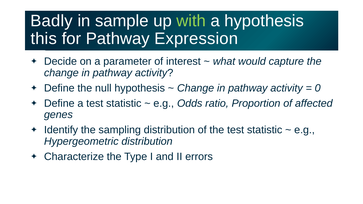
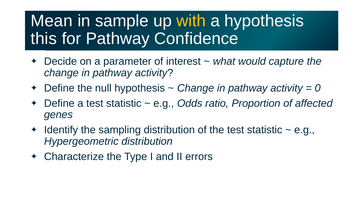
Badly: Badly -> Mean (52, 21)
with colour: light green -> yellow (191, 21)
Expression: Expression -> Confidence (196, 39)
